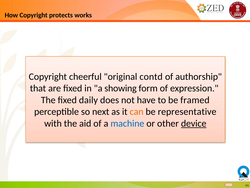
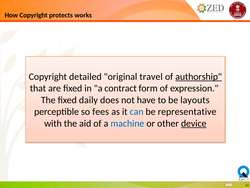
cheerful: cheerful -> detailed (85, 76)
contd: contd -> travel (151, 76)
authorship underline: none -> present (199, 76)
showing: showing -> contract (121, 88)
framed: framed -> layouts (195, 100)
next: next -> fees (101, 111)
can colour: orange -> blue (137, 111)
